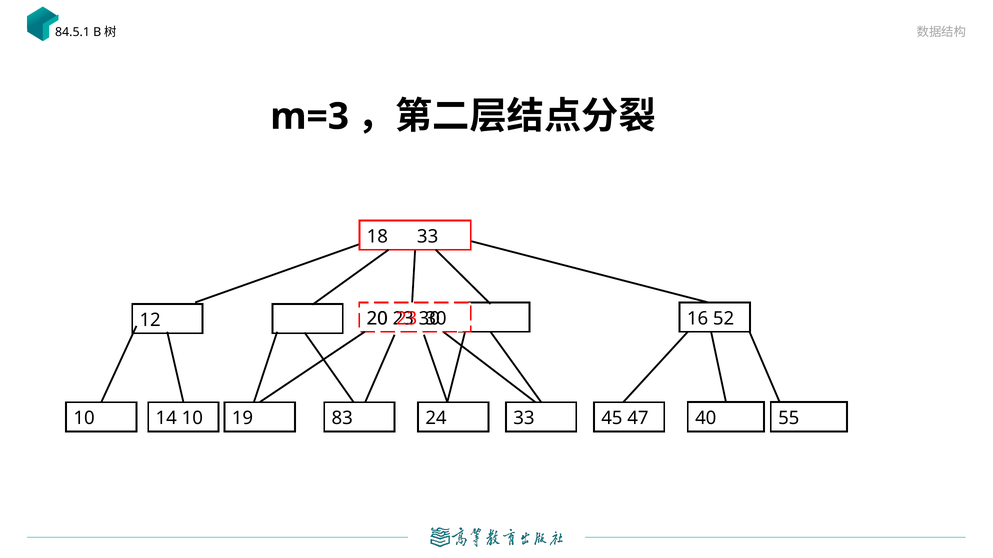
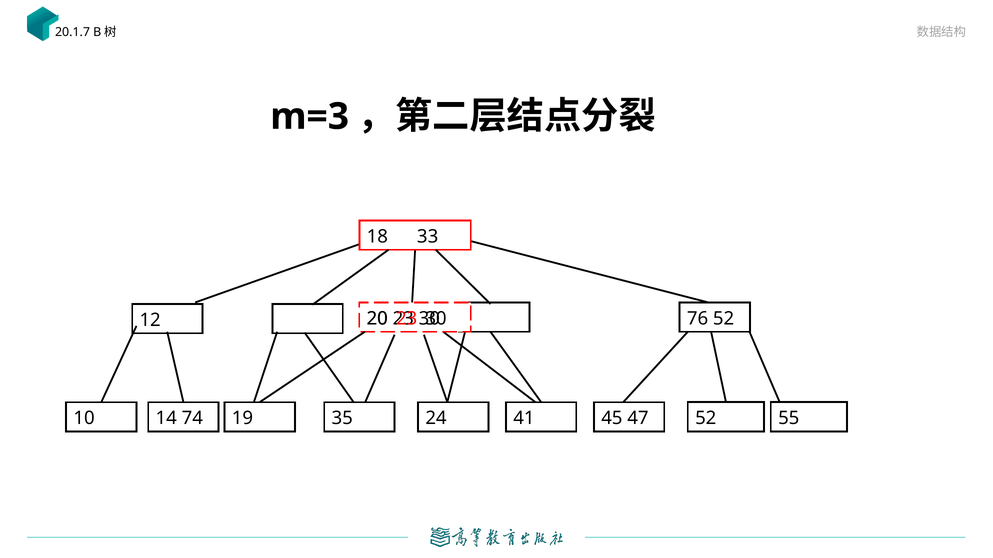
84.5.1: 84.5.1 -> 20.1.7 (73, 32)
16: 16 -> 76 (698, 319)
14 10: 10 -> 74 (192, 419)
83: 83 -> 35 (342, 419)
24 33: 33 -> 41 (524, 419)
47 40: 40 -> 52 (706, 419)
